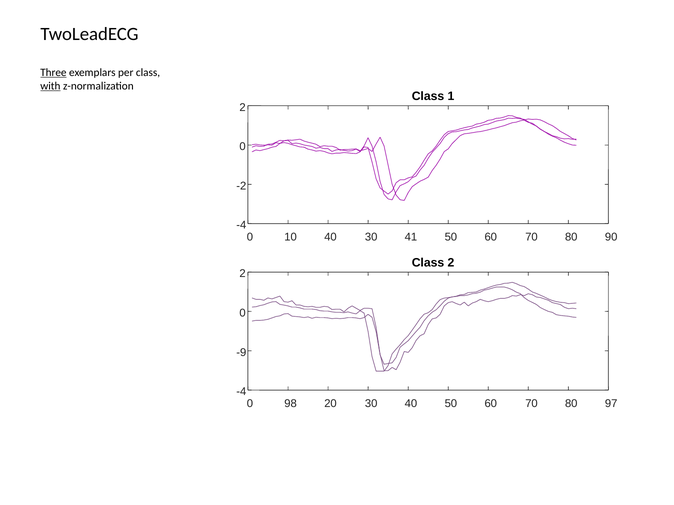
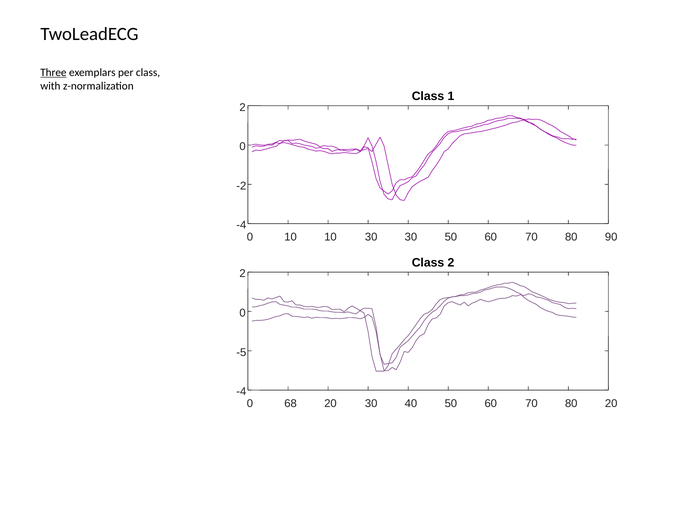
with underline: present -> none (50, 86)
10 40: 40 -> 10 (330, 237)
30 41: 41 -> 30 (411, 237)
-9: -9 -> -5 (241, 353)
98: 98 -> 68 (291, 404)
80 97: 97 -> 20 (611, 404)
